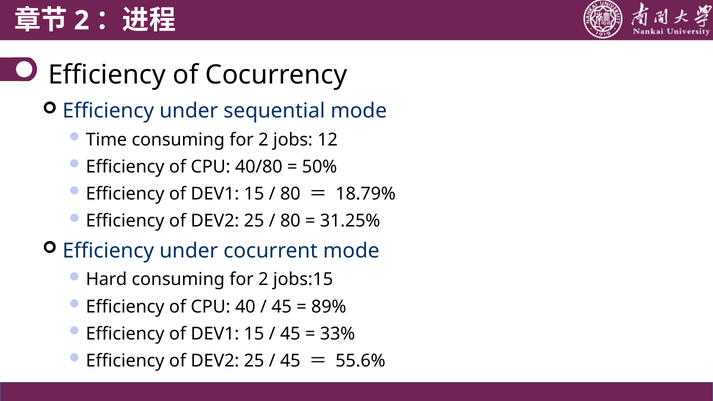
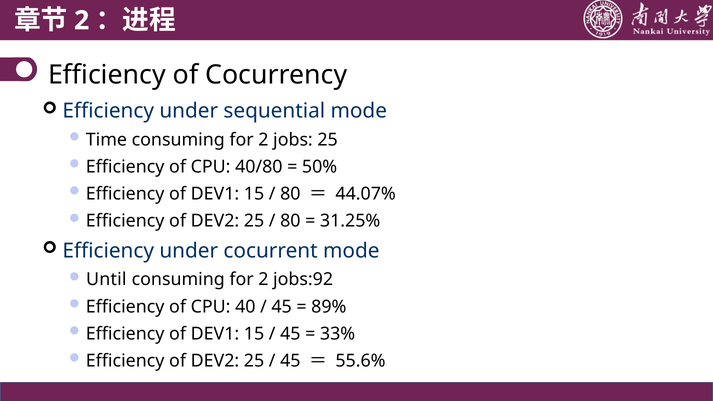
jobs 12: 12 -> 25 (328, 140)
18.79%: 18.79% -> 44.07% (366, 194)
Hard: Hard -> Until (106, 280)
jobs:15: jobs:15 -> jobs:92 (303, 280)
